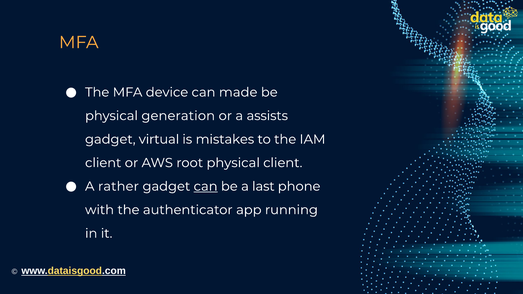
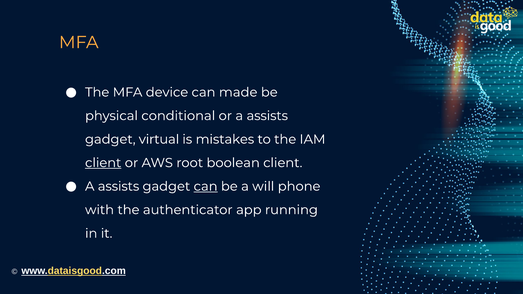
generation: generation -> conditional (178, 116)
client underline: none -> present (103, 163)
root physical: physical -> boolean (233, 163)
rather: rather -> assists (119, 186)
last: last -> will (263, 186)
